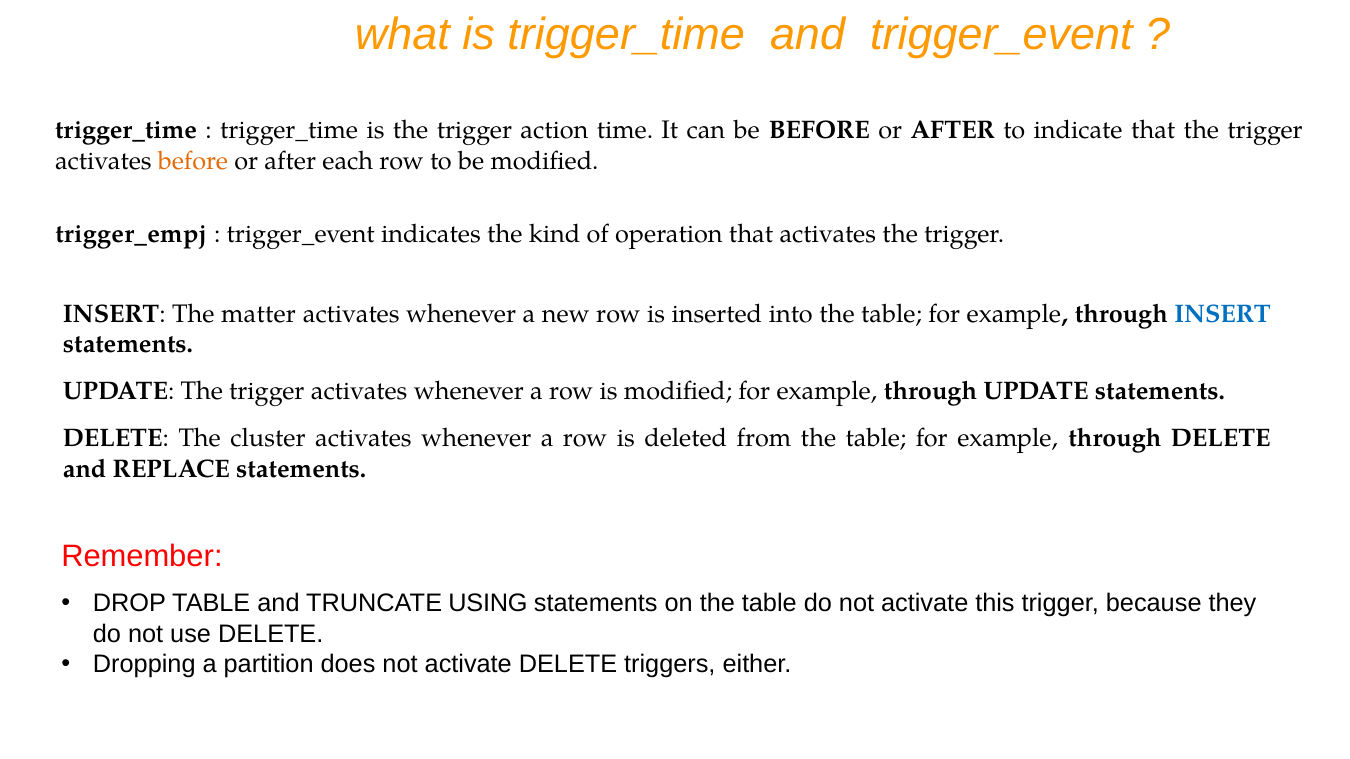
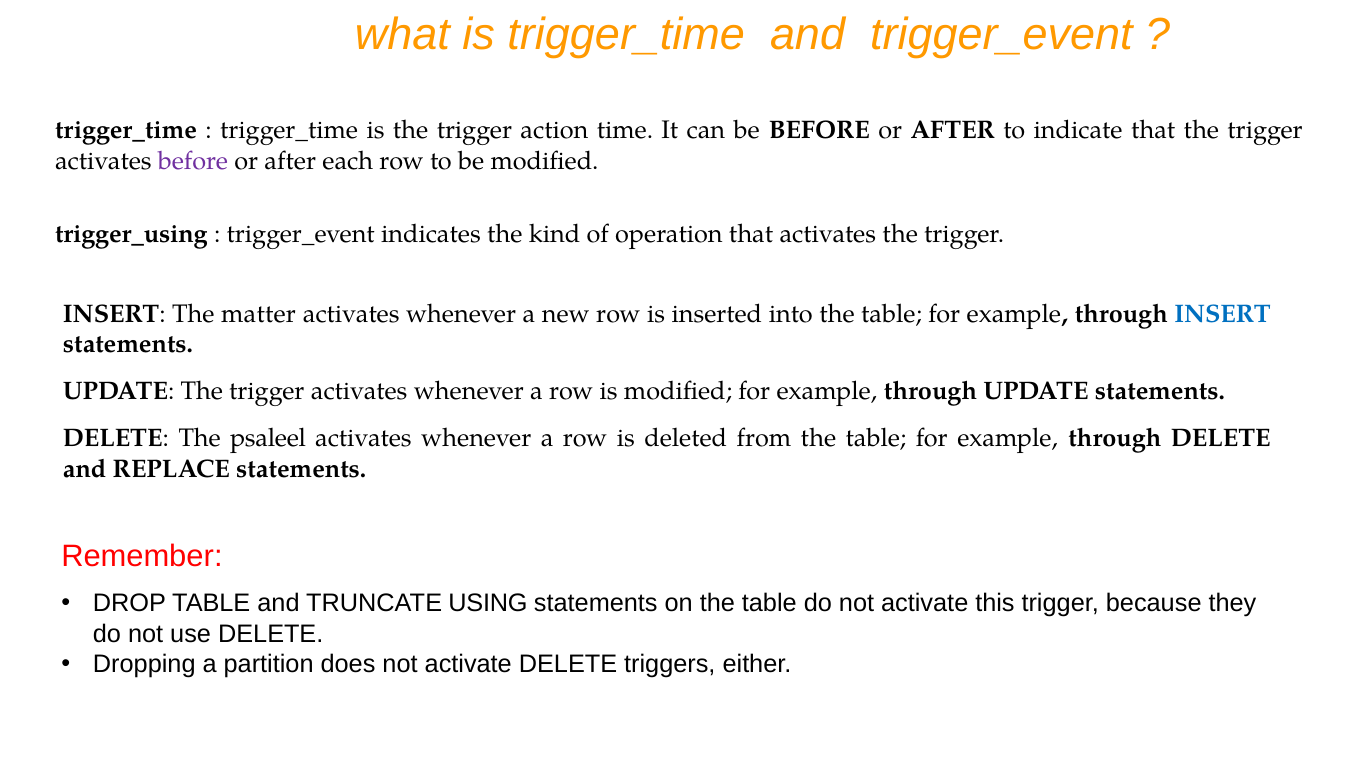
before colour: orange -> purple (193, 161)
trigger_empj: trigger_empj -> trigger_using (131, 234)
cluster: cluster -> psaleel (268, 439)
